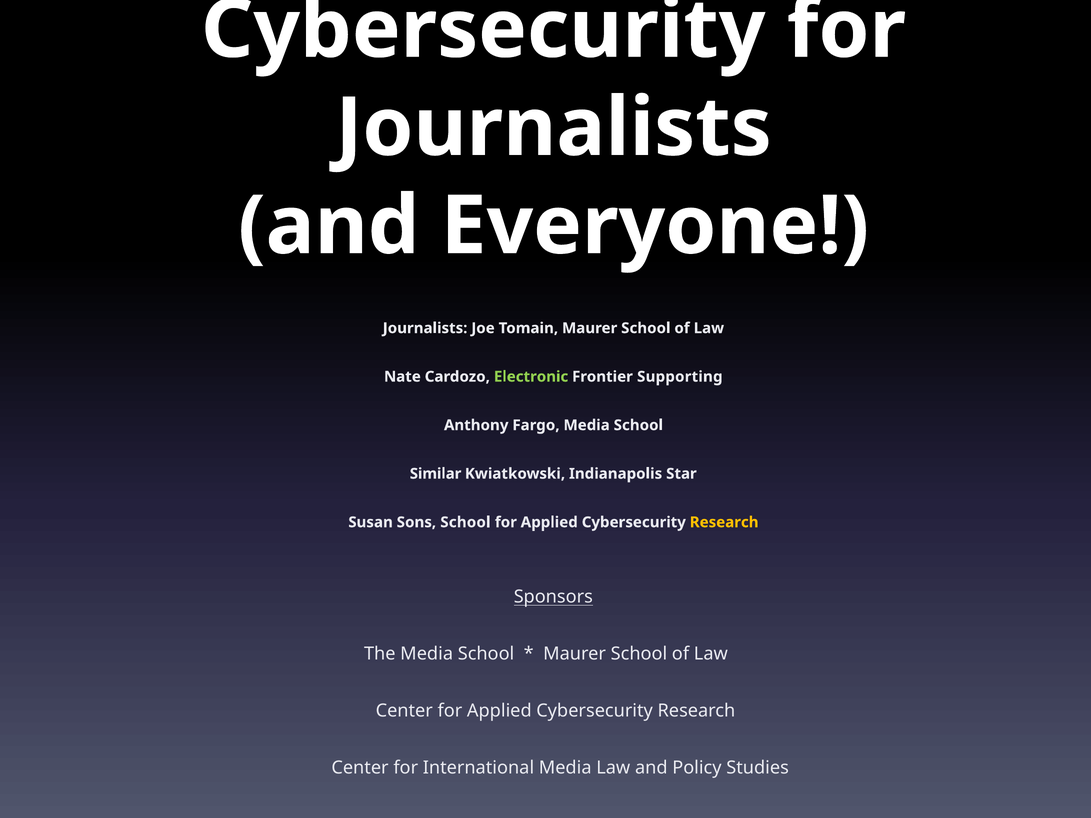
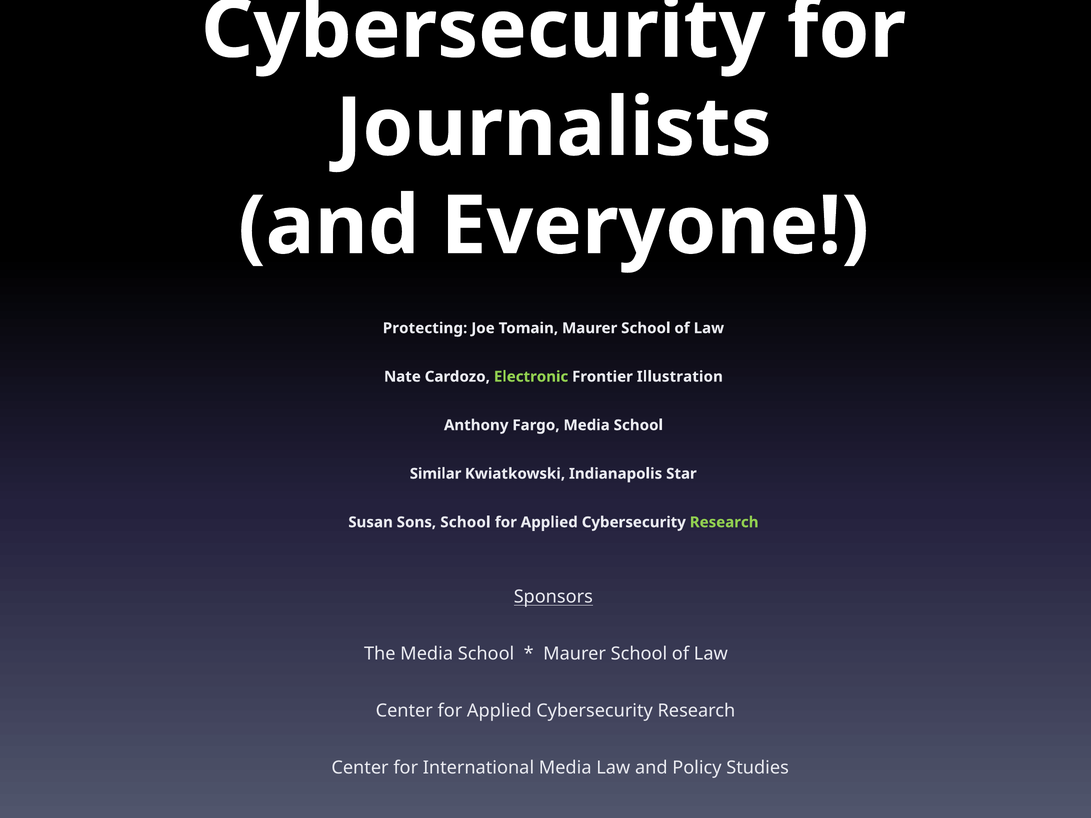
Journalists: Journalists -> Protecting (425, 328)
Supporting: Supporting -> Illustration (680, 377)
Research colour: yellow -> light green (724, 522)
